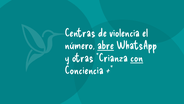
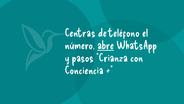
violencia: violencia -> teléfono (125, 33)
otras: otras -> pasos (83, 58)
con underline: present -> none (137, 58)
